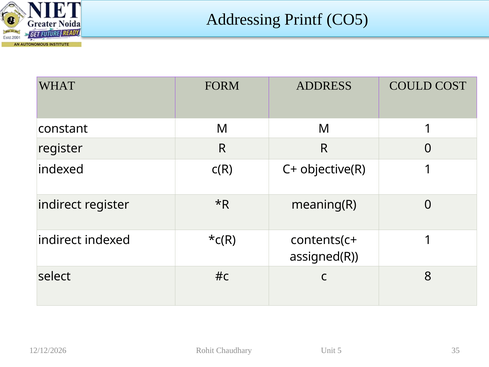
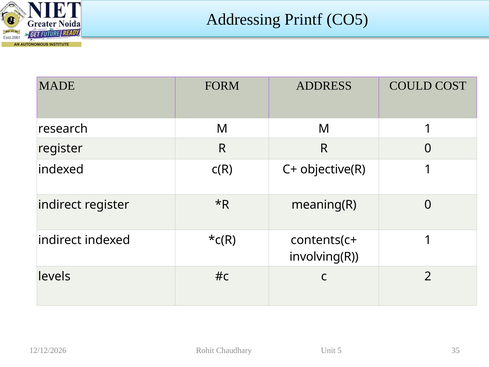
WHAT: WHAT -> MADE (57, 86)
constant: constant -> research (63, 129)
assigned(R: assigned(R -> involving(R (324, 257)
select: select -> levels (54, 276)
8: 8 -> 2 (428, 276)
